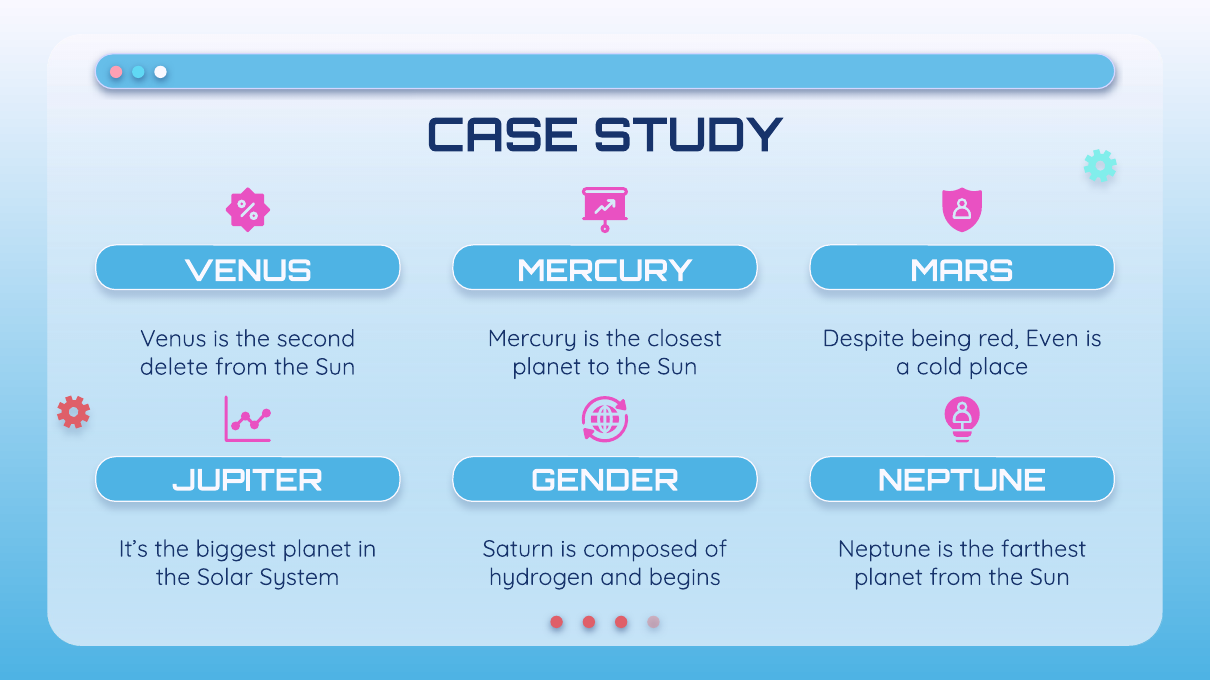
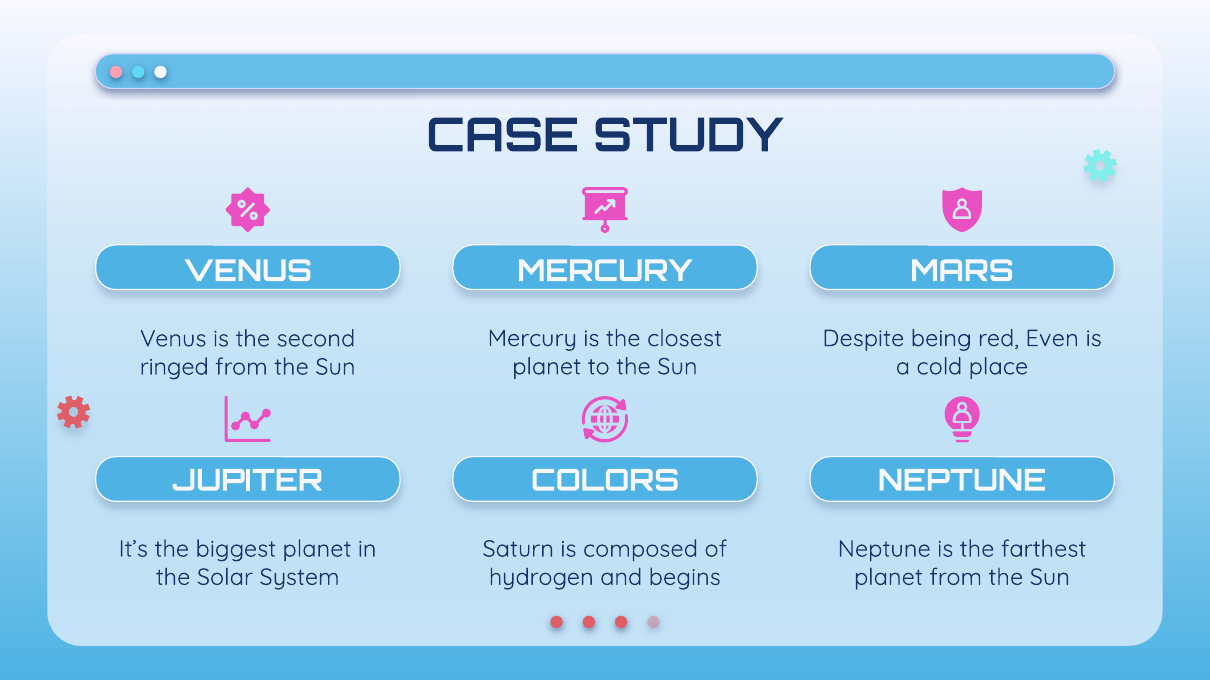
delete: delete -> ringed (174, 367)
GENDER: GENDER -> COLORS (605, 481)
